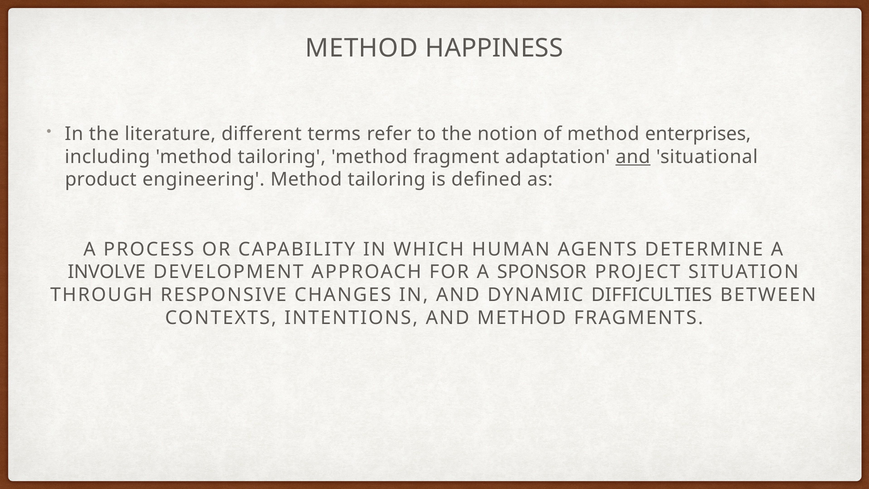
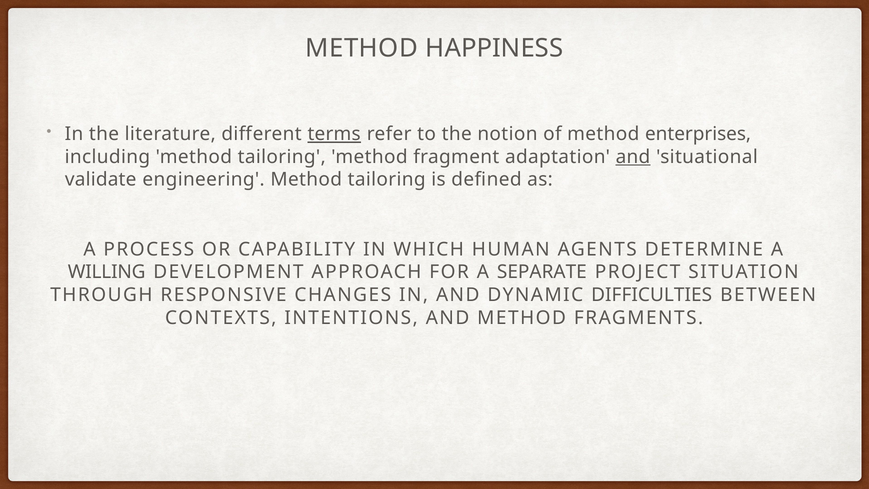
terms underline: none -> present (334, 134)
product: product -> validate (101, 180)
INVOLVE: INVOLVE -> WILLING (107, 272)
SPONSOR: SPONSOR -> SEPARATE (542, 272)
